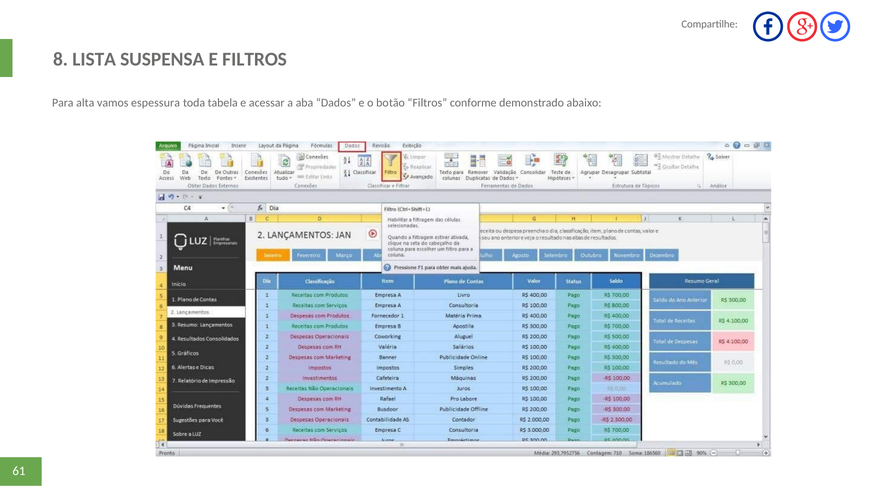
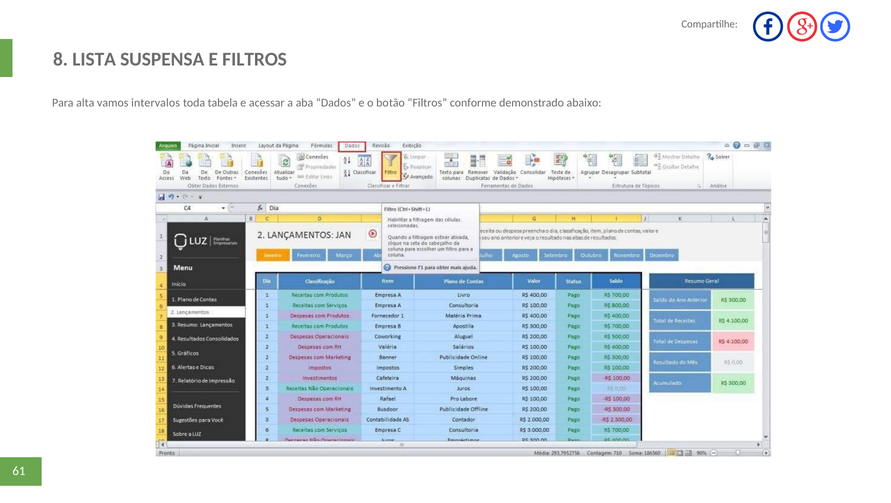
espessura: espessura -> intervalos (156, 103)
